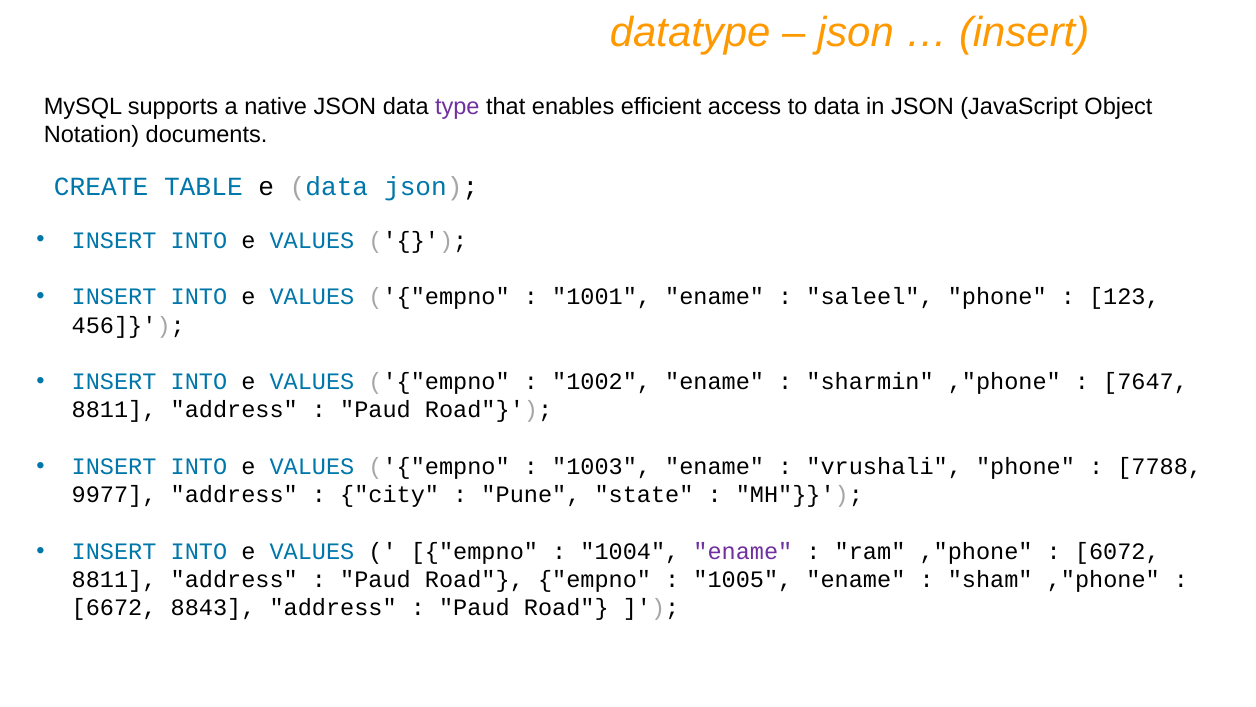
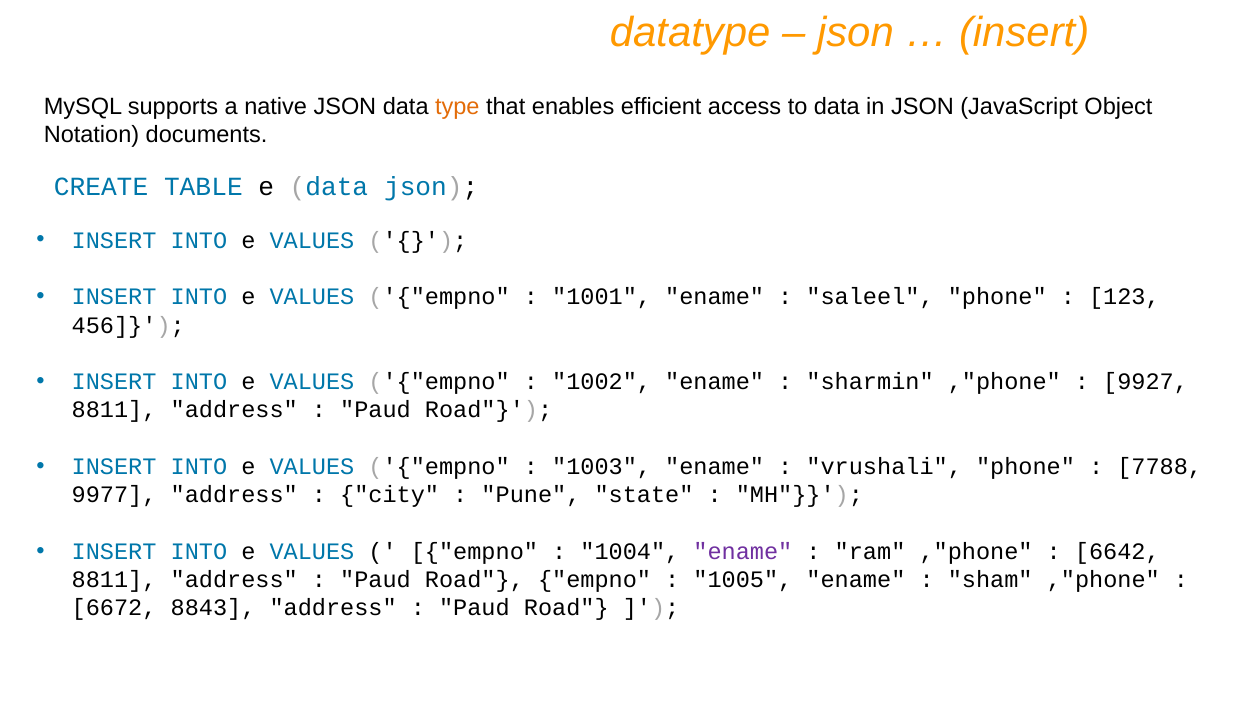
type colour: purple -> orange (457, 107)
7647: 7647 -> 9927 (1146, 382)
6072: 6072 -> 6642 (1117, 551)
